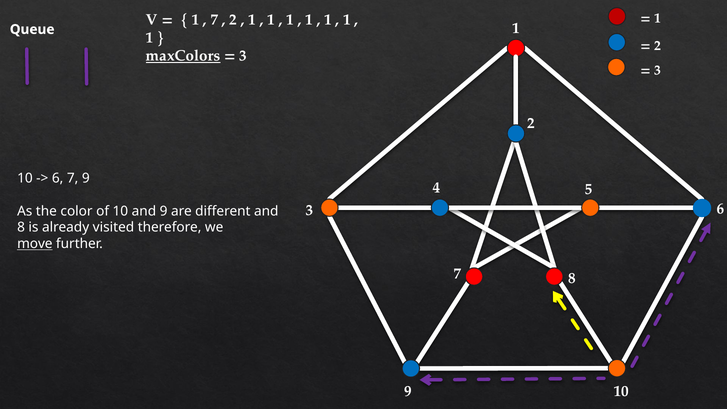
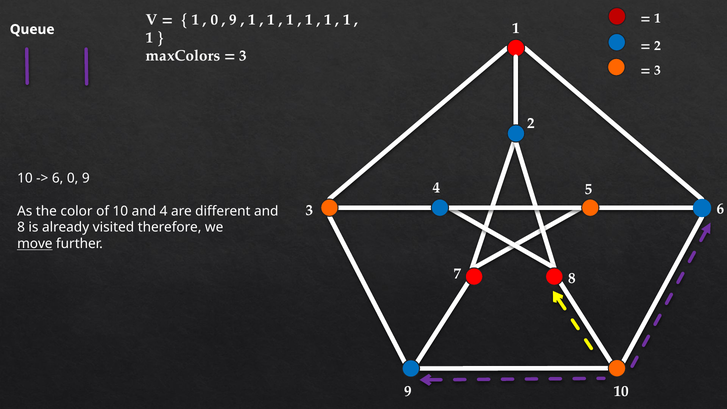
7: 7 -> 0 (214, 20)
2: 2 -> 9 (233, 20)
maxColors underline: present -> none (183, 56)
7: 7 -> 0 (73, 178)
and 9: 9 -> 4 (164, 211)
